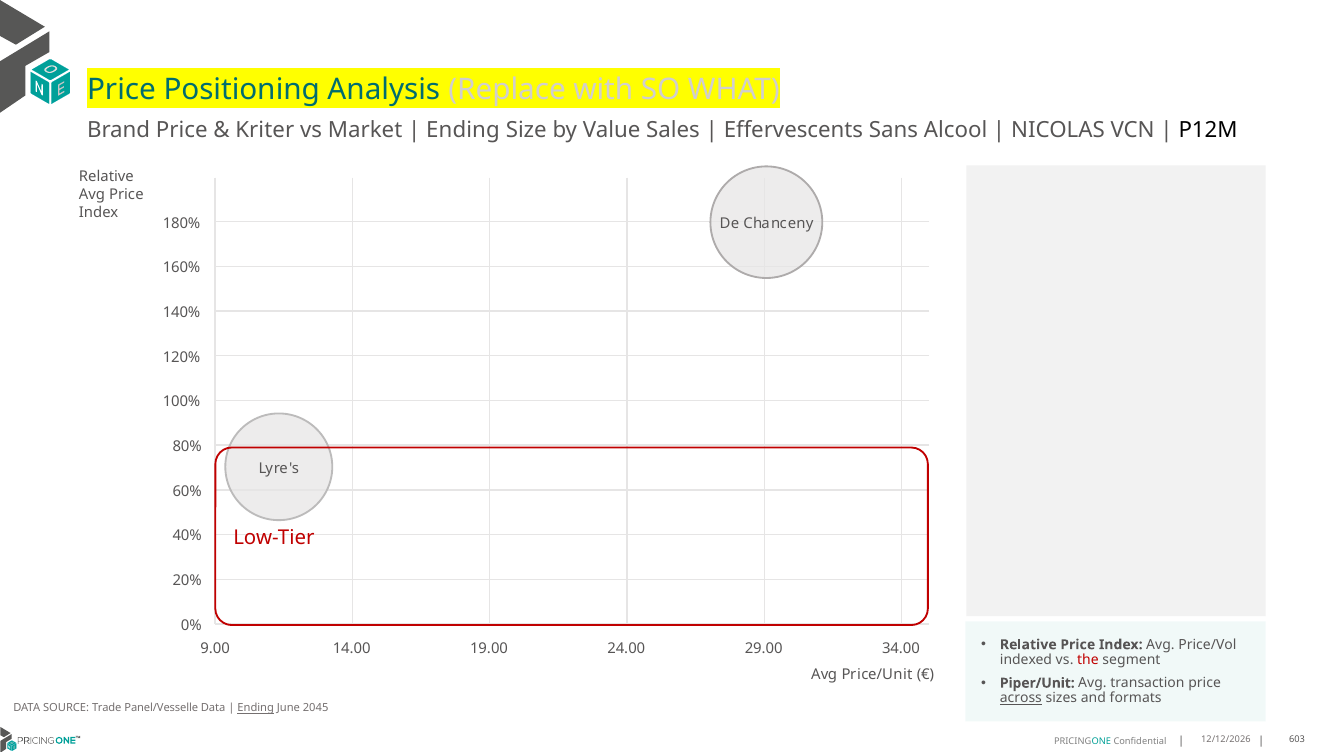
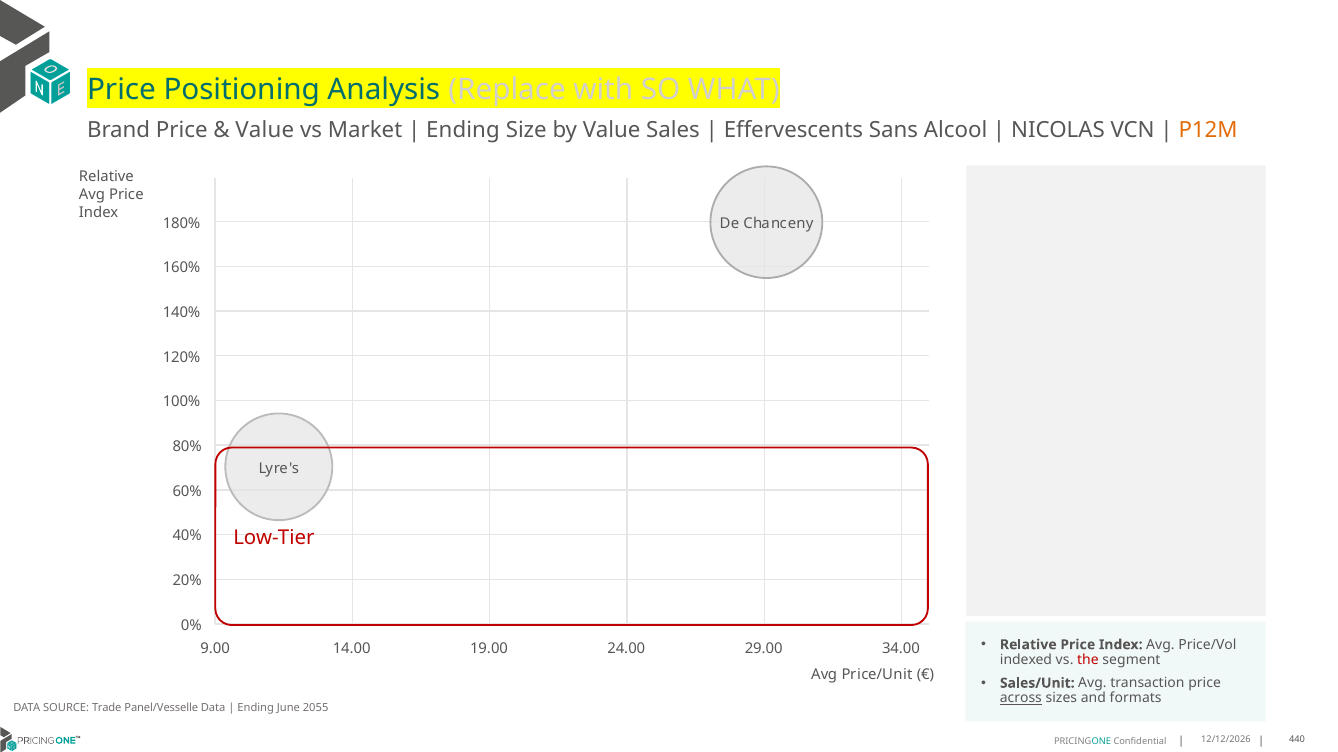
Kriter: Kriter -> Value (265, 130)
P12M colour: black -> orange (1208, 130)
Piper/Unit: Piper/Unit -> Sales/Unit (1037, 684)
Ending underline: present -> none (256, 709)
2045: 2045 -> 2055 (316, 709)
603: 603 -> 440 (1297, 740)
